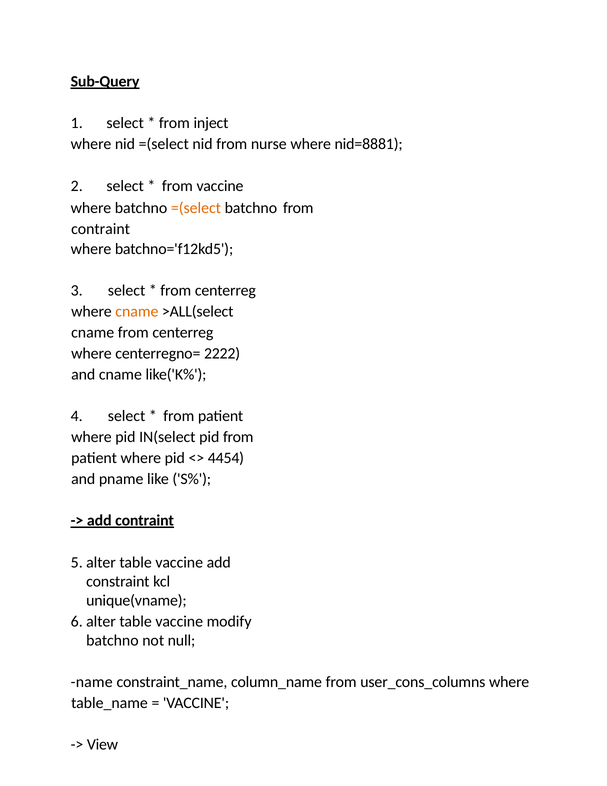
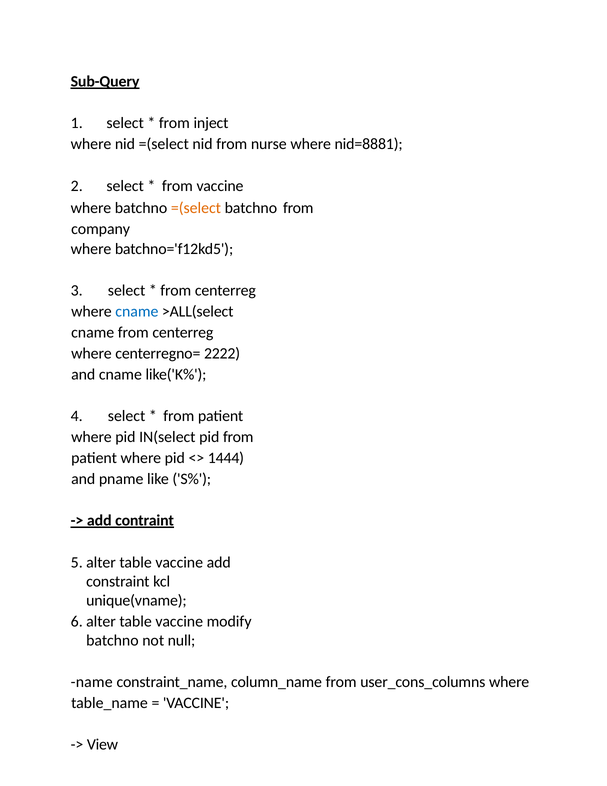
contraint: contraint -> company (101, 229)
cname colour: orange -> blue (137, 311)
4454: 4454 -> 1444 (226, 458)
